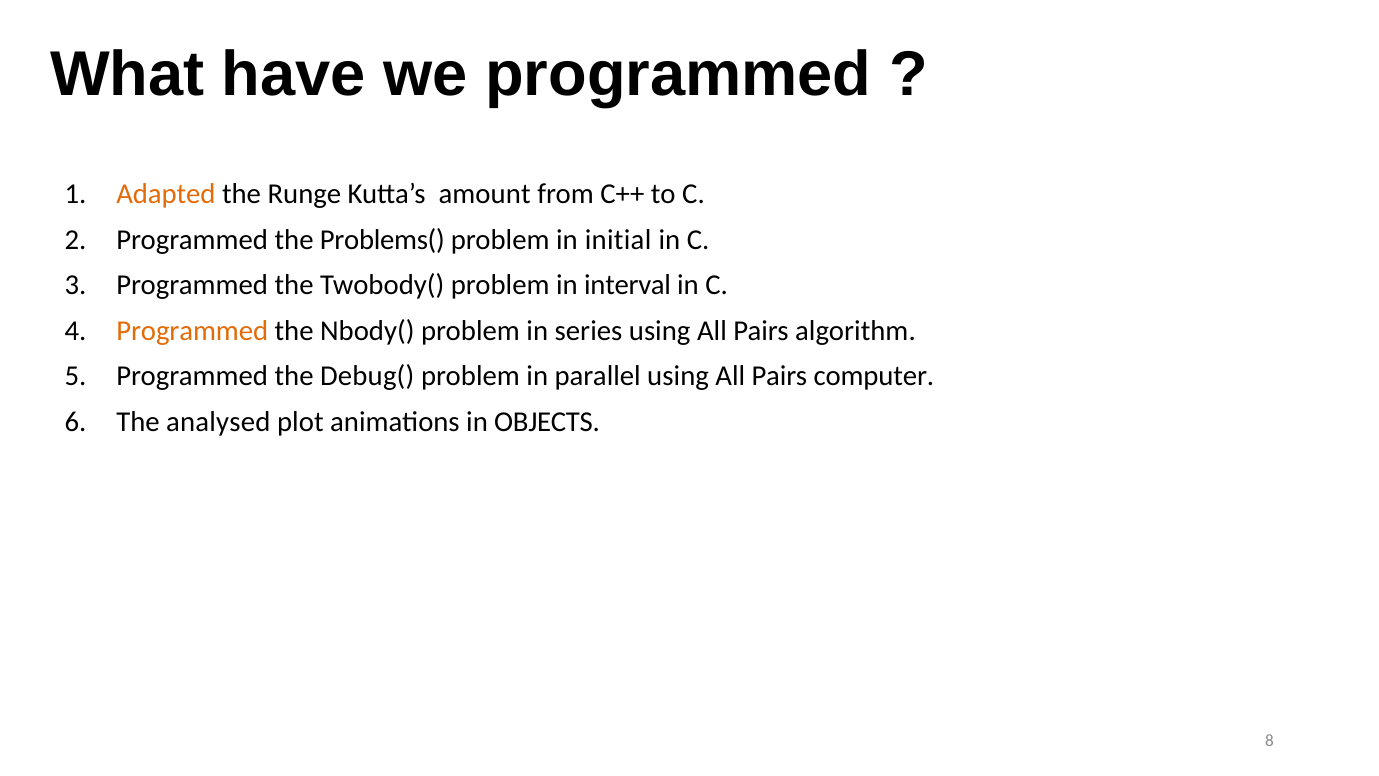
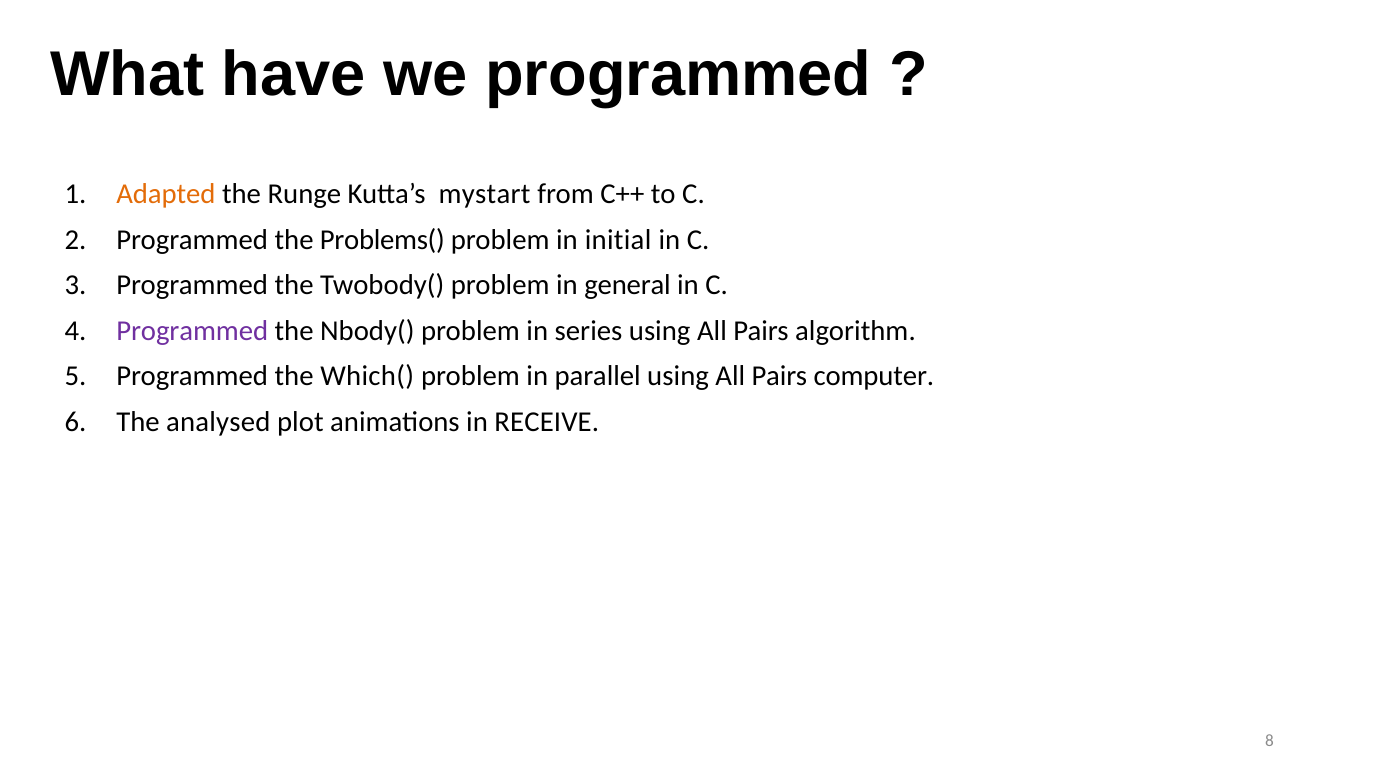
amount: amount -> mystart (485, 194)
interval: interval -> general (628, 285)
Programmed colour: orange -> purple (192, 331)
Debug(: Debug( -> Which( (367, 376)
OBJECTS: OBJECTS -> RECEIVE (547, 421)
